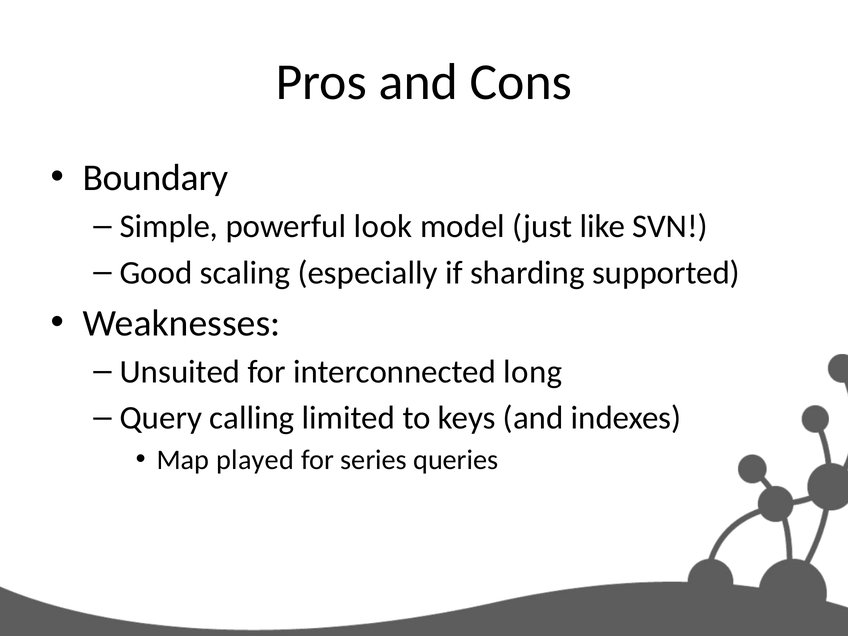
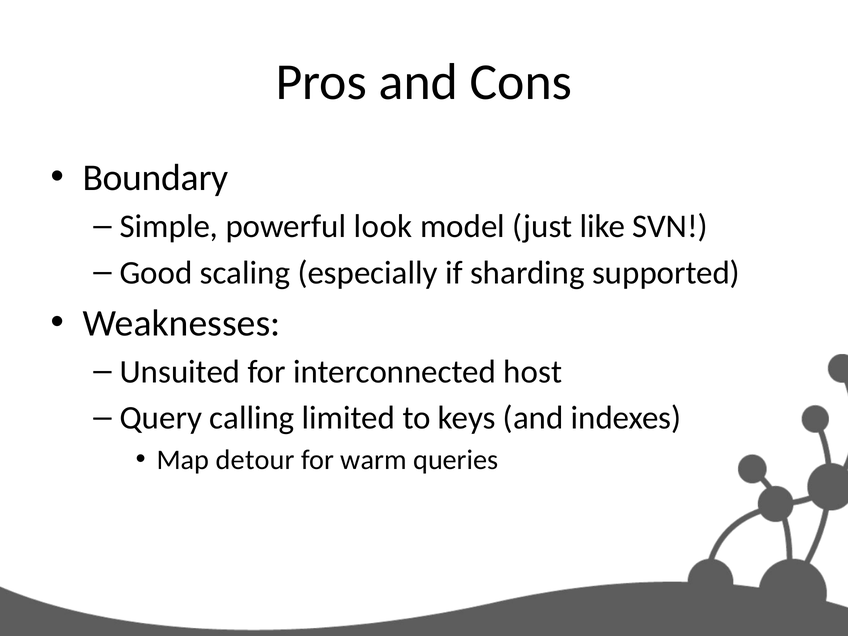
long: long -> host (533, 372)
played: played -> detour (255, 460)
series: series -> warm (374, 460)
